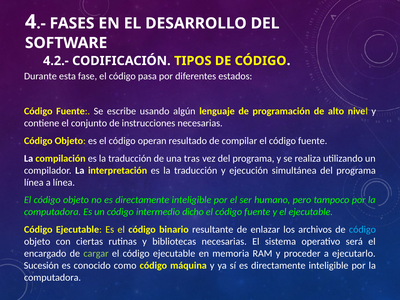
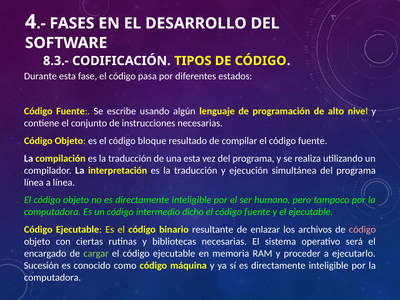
4.2.-: 4.2.- -> 8.3.- (56, 61)
operan: operan -> bloque (152, 141)
una tras: tras -> esta (192, 158)
código colour: light blue -> pink (362, 230)
